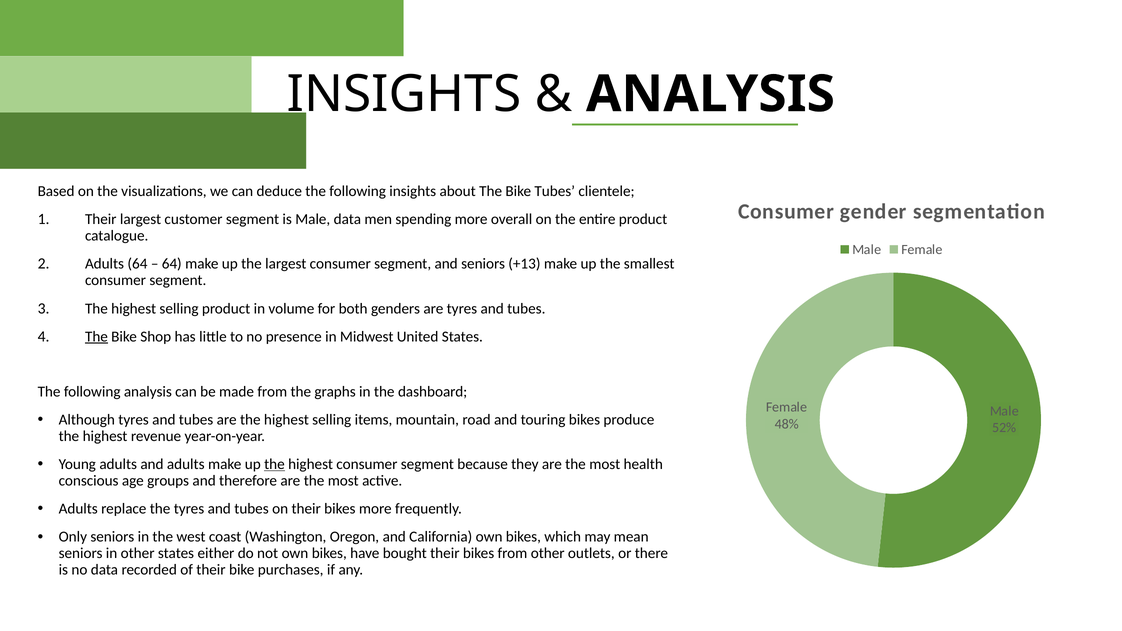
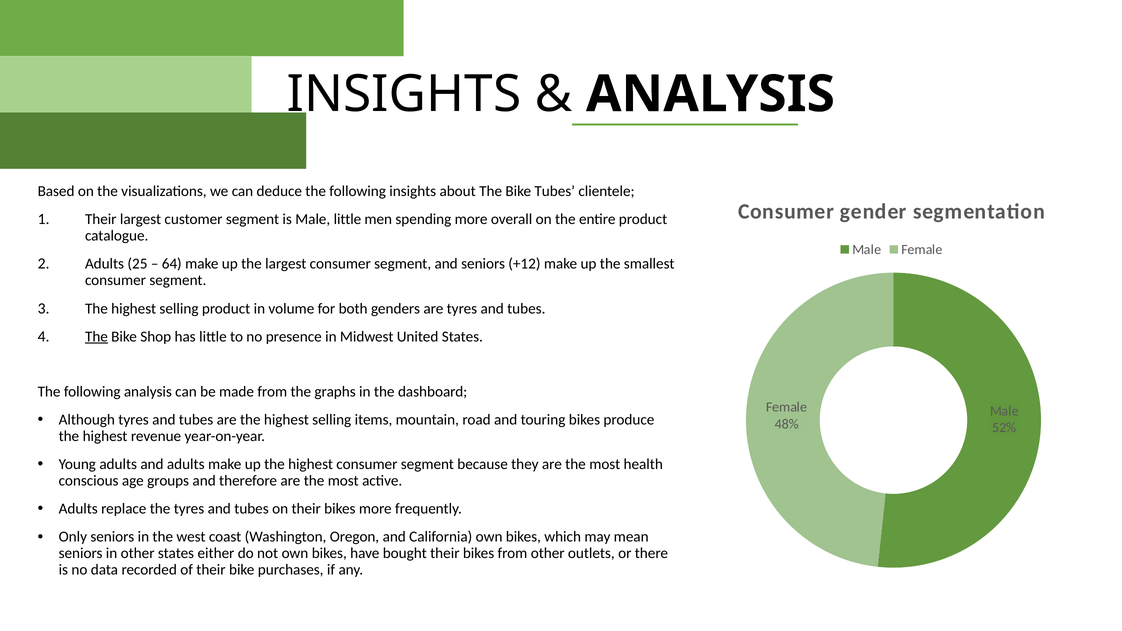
Male data: data -> little (347, 219)
Adults 64: 64 -> 25 (138, 264)
+13: +13 -> +12 (524, 264)
the underline: present -> none (274, 464)
